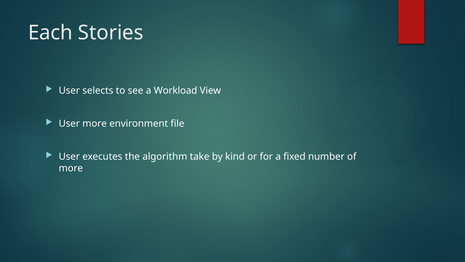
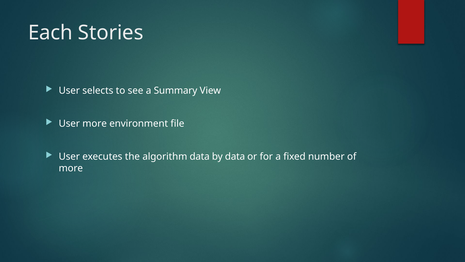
Workload: Workload -> Summary (176, 90)
algorithm take: take -> data (200, 156)
by kind: kind -> data (235, 156)
